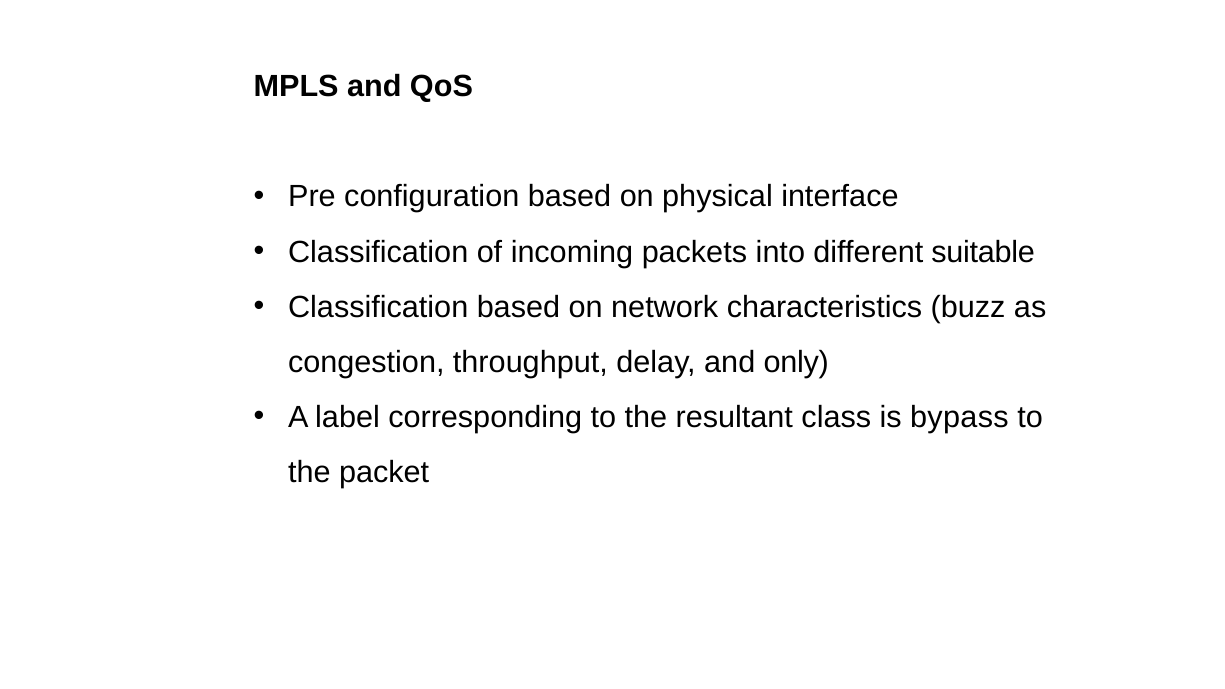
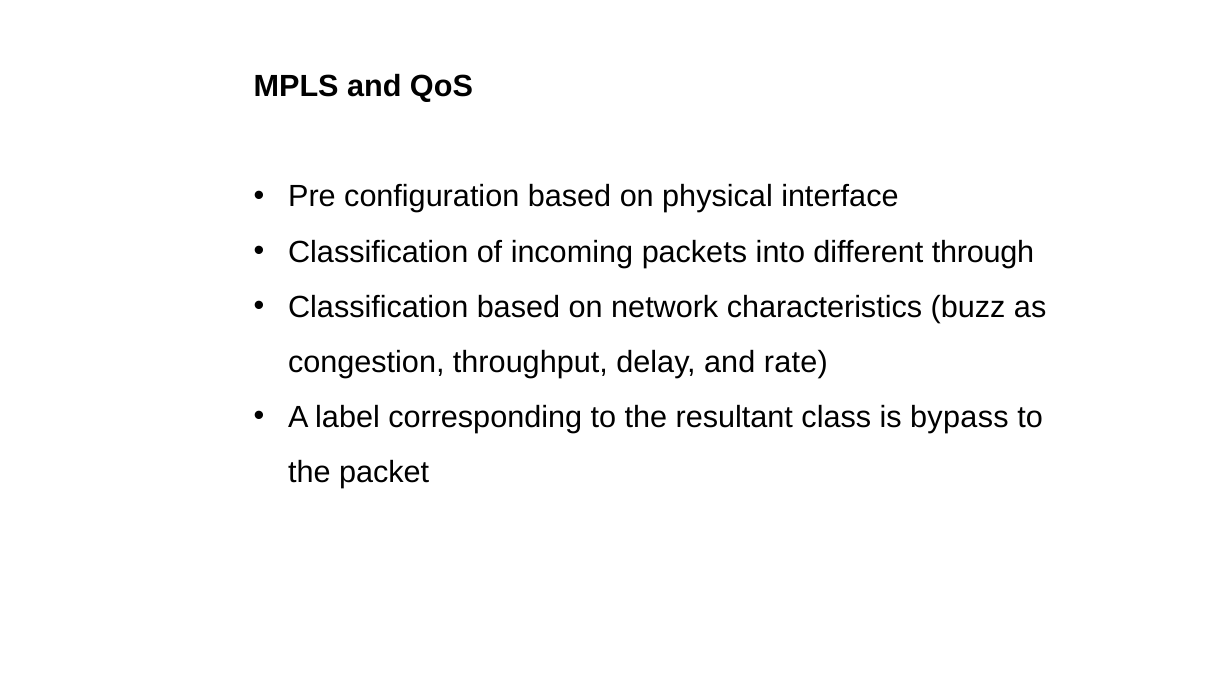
suitable: suitable -> through (983, 252)
only: only -> rate (796, 362)
